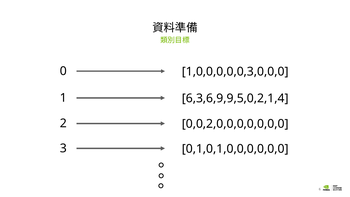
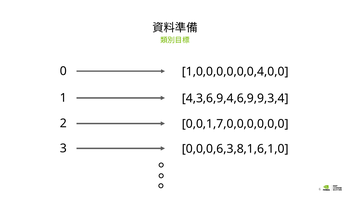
1,0,0,0,0,0,3,0,0,0: 1,0,0,0,0,0,3,0,0,0 -> 1,0,0,0,0,0,0,4,0,0 (235, 72)
6,3,6,9,9,5,0,2,1,4: 6,3,6,9,9,5,0,2,1,4 -> 4,3,6,9,4,6,9,9,3,4 (235, 98)
0,0,2,0,0,0,0,0,0,0: 0,0,2,0,0,0,0,0,0,0 -> 0,0,1,7,0,0,0,0,0,0 (235, 124)
0,1,0,1,0,0,0,0,0,0: 0,1,0,1,0,0,0,0,0,0 -> 0,0,0,6,3,8,1,6,1,0 (235, 149)
